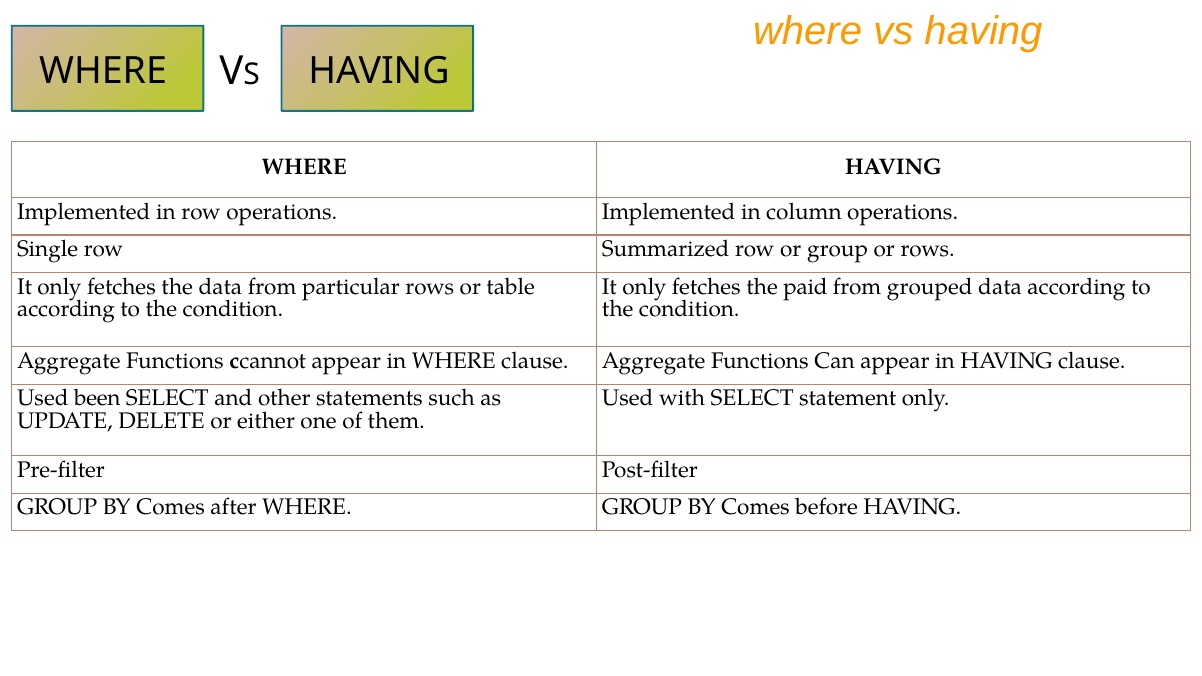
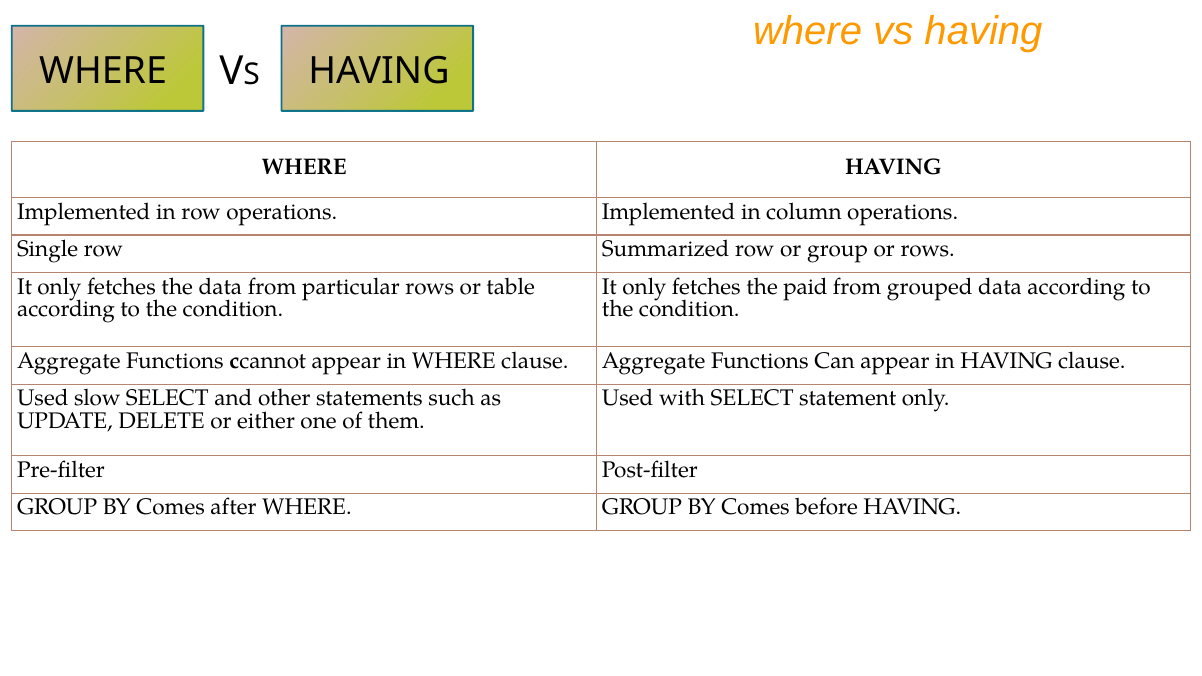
been: been -> slow (97, 398)
